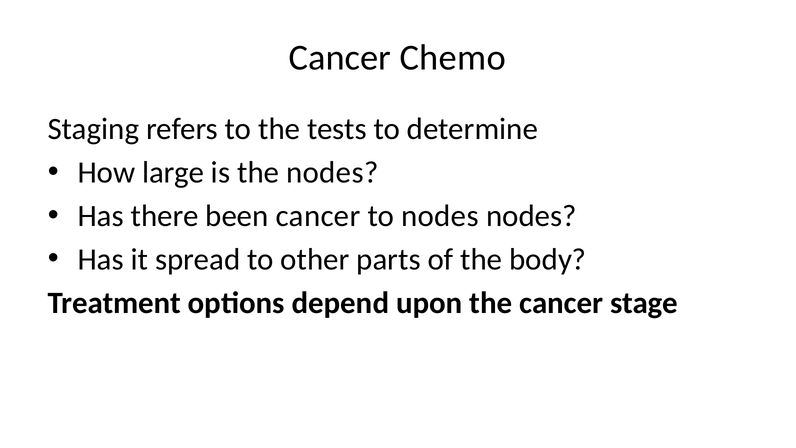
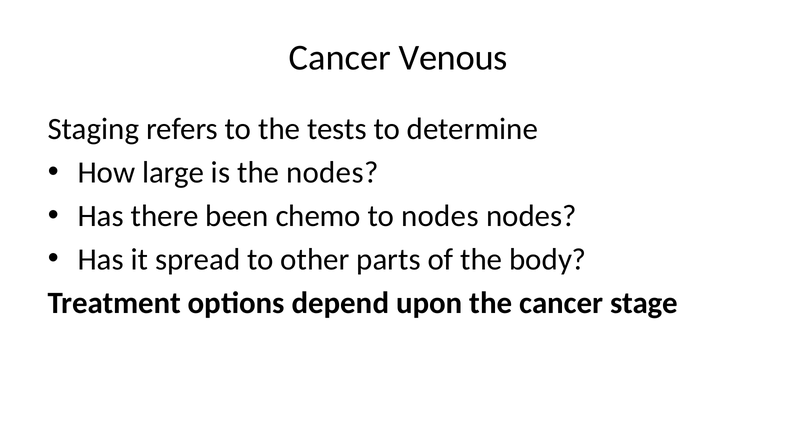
Chemo: Chemo -> Venous (453, 58)
been cancer: cancer -> chemo (318, 216)
